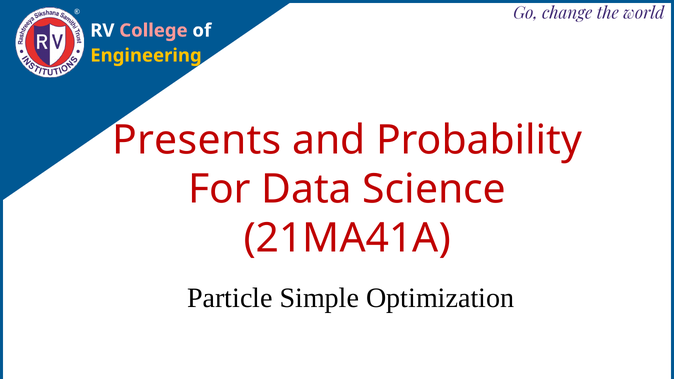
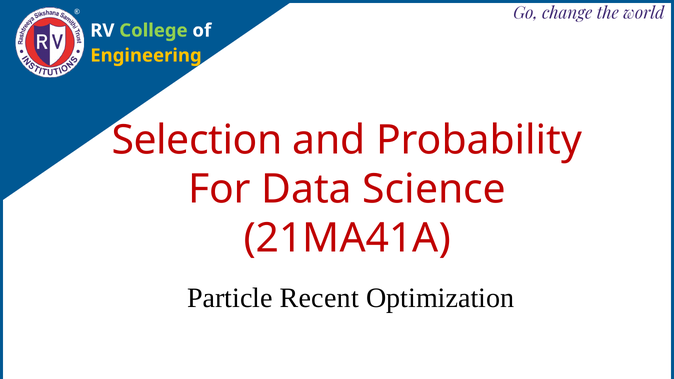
College colour: pink -> light green (153, 31)
Presents: Presents -> Selection (197, 140)
Simple: Simple -> Recent (319, 298)
